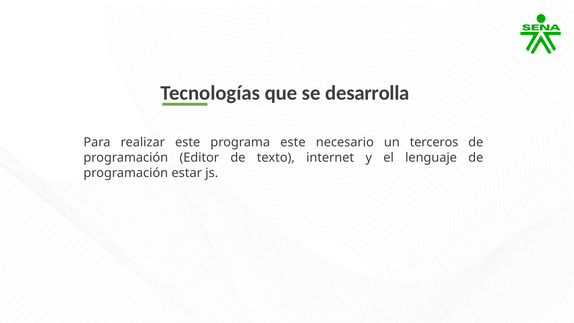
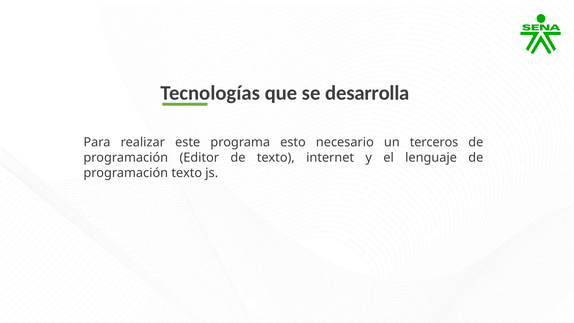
programa este: este -> esto (293, 142)
programación estar: estar -> texto (187, 173)
